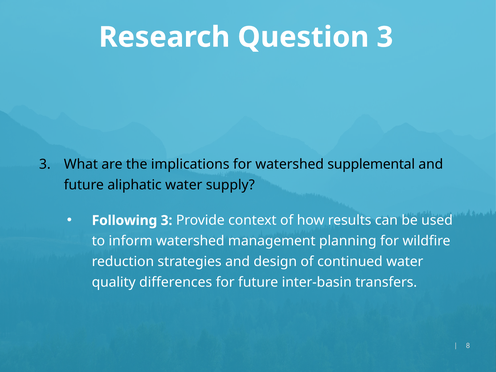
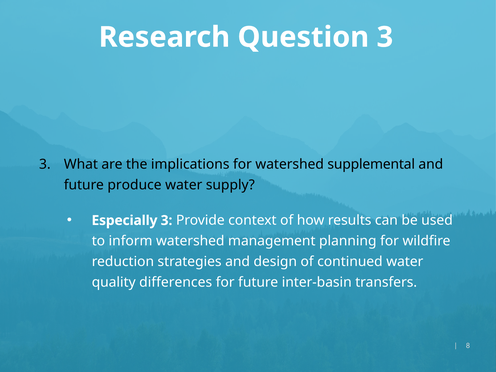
aliphatic: aliphatic -> produce (135, 185)
Following: Following -> Especially (124, 220)
